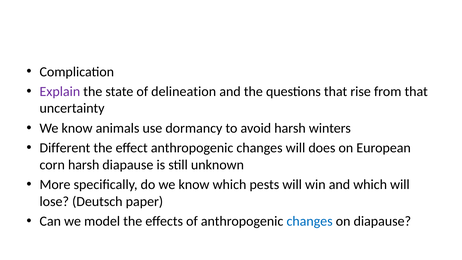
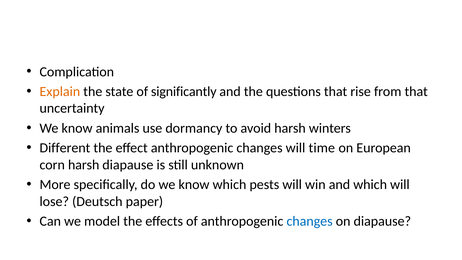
Explain colour: purple -> orange (60, 92)
delineation: delineation -> significantly (184, 92)
does: does -> time (322, 148)
